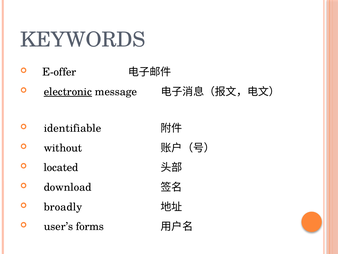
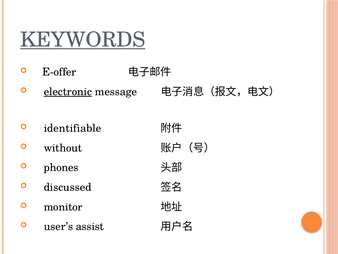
KEYWORDS underline: none -> present (83, 40)
located: located -> phones (61, 167)
download: download -> discussed (68, 187)
broadly: broadly -> monitor (63, 207)
forms: forms -> assist (90, 226)
